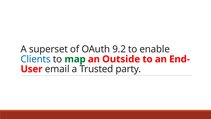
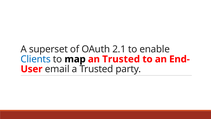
9.2: 9.2 -> 2.1 (119, 49)
map colour: green -> black (75, 59)
an Outside: Outside -> Trusted (121, 59)
